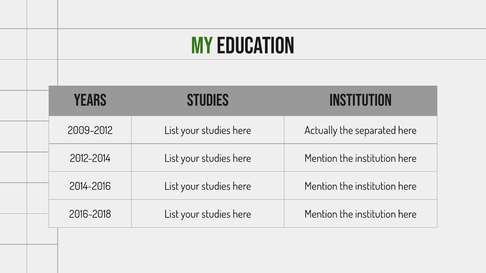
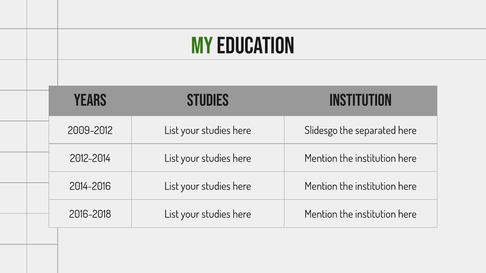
Actually: Actually -> Slidesgo (321, 131)
